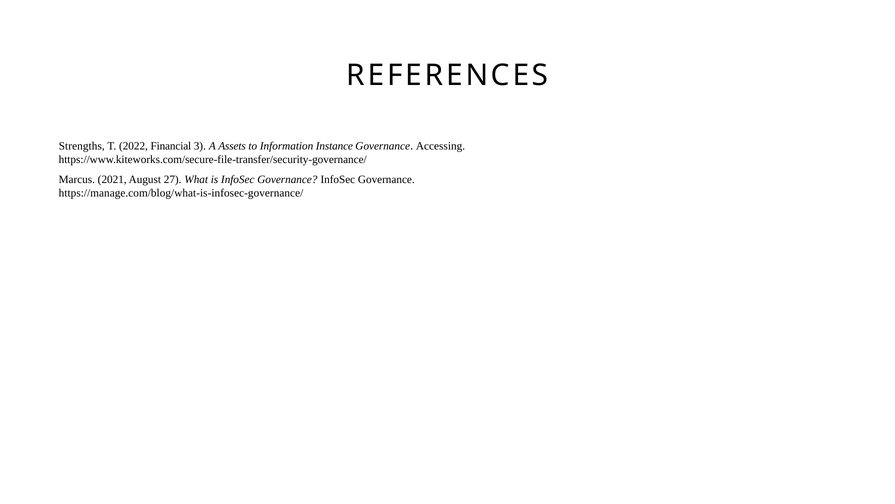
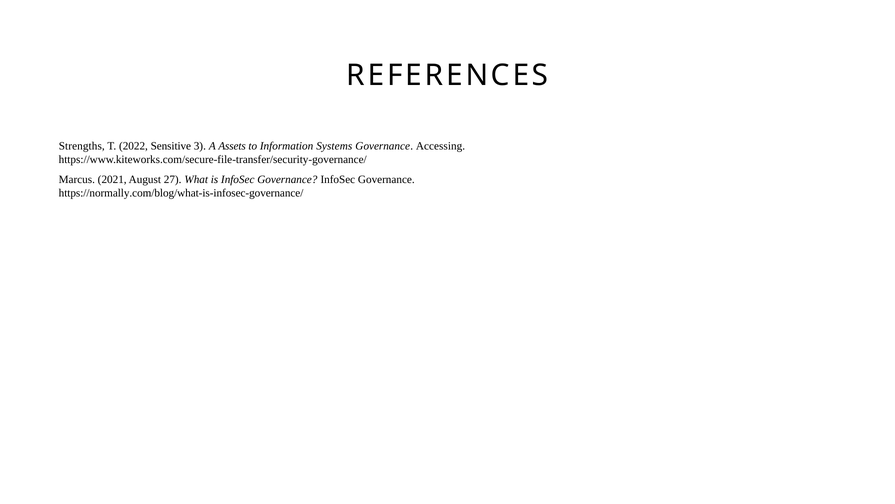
Financial: Financial -> Sensitive (171, 146)
Instance: Instance -> Systems (334, 146)
https://manage.com/blog/what-is-infosec-governance/: https://manage.com/blog/what-is-infosec-governance/ -> https://normally.com/blog/what-is-infosec-governance/ (181, 193)
